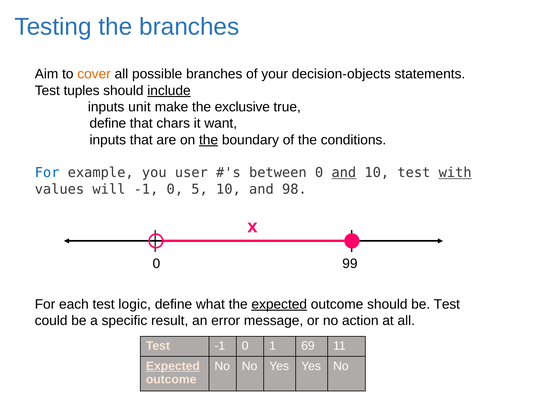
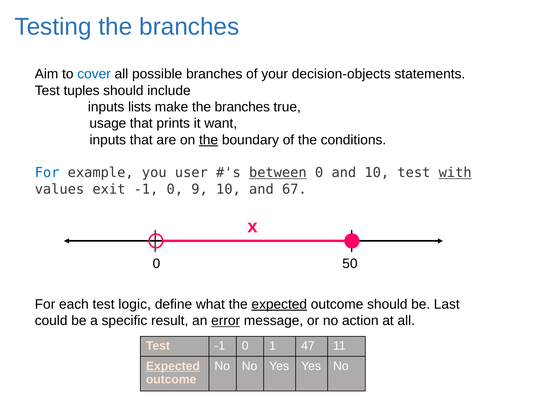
cover colour: orange -> blue (94, 74)
include underline: present -> none (169, 91)
unit: unit -> lists (140, 107)
make the exclusive: exclusive -> branches (242, 107)
define: define -> usage (108, 123)
chars: chars -> prints (173, 123)
between underline: none -> present (278, 173)
and underline: present -> none (344, 173)
will: will -> exit (109, 189)
5: 5 -> 9 (200, 189)
98: 98 -> 67 (294, 189)
99: 99 -> 50 (350, 264)
be Test: Test -> Last (447, 304)
error underline: none -> present (226, 321)
69: 69 -> 47 (308, 346)
